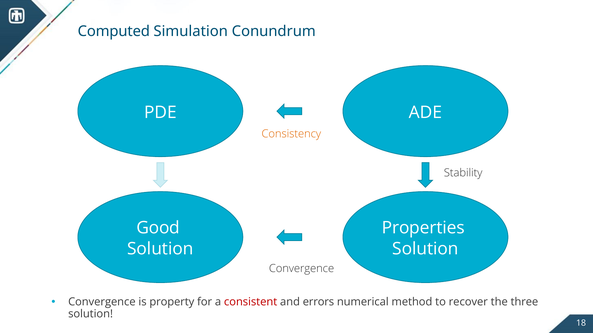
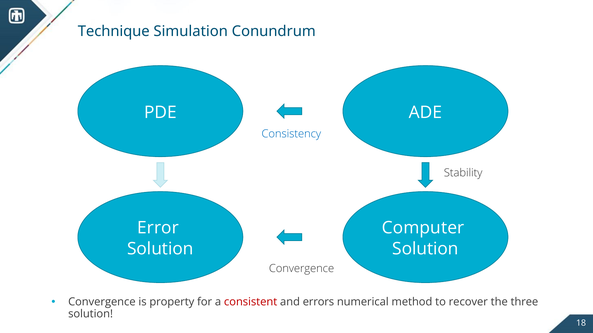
Computed: Computed -> Technique (114, 31)
Consistency colour: orange -> blue (291, 134)
Good: Good -> Error (158, 228)
Properties: Properties -> Computer (423, 228)
